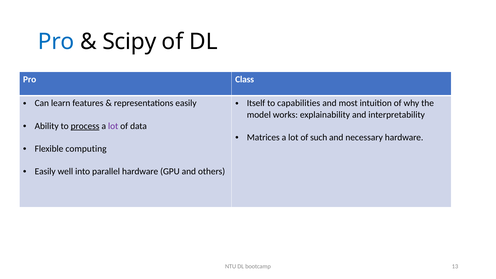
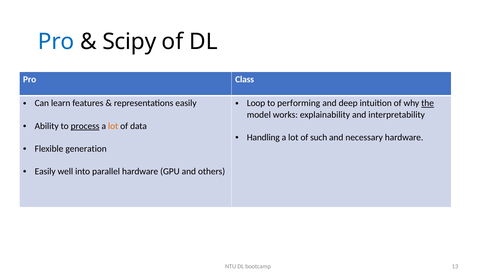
Itself: Itself -> Loop (256, 103)
capabilities: capabilities -> performing (299, 103)
most: most -> deep (348, 103)
the underline: none -> present (428, 103)
lot colour: purple -> orange (113, 126)
Matrices: Matrices -> Handling (263, 137)
computing: computing -> generation (86, 149)
